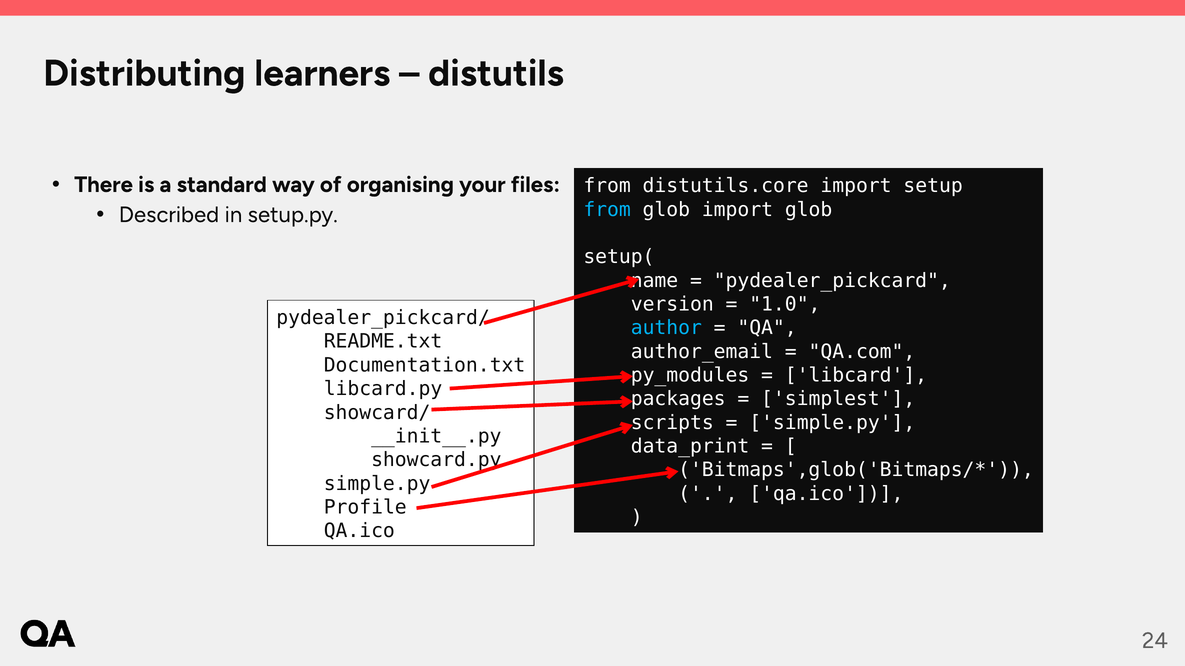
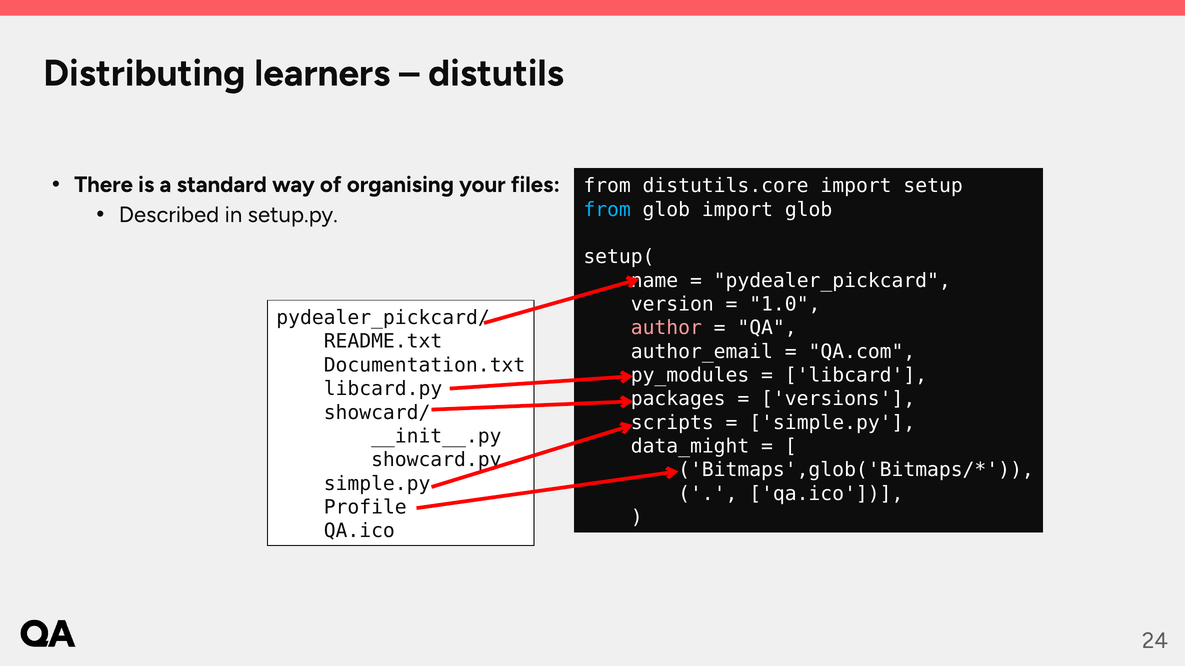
author colour: light blue -> pink (666, 328)
simplest: simplest -> versions (838, 399)
data_print: data_print -> data_might (690, 447)
